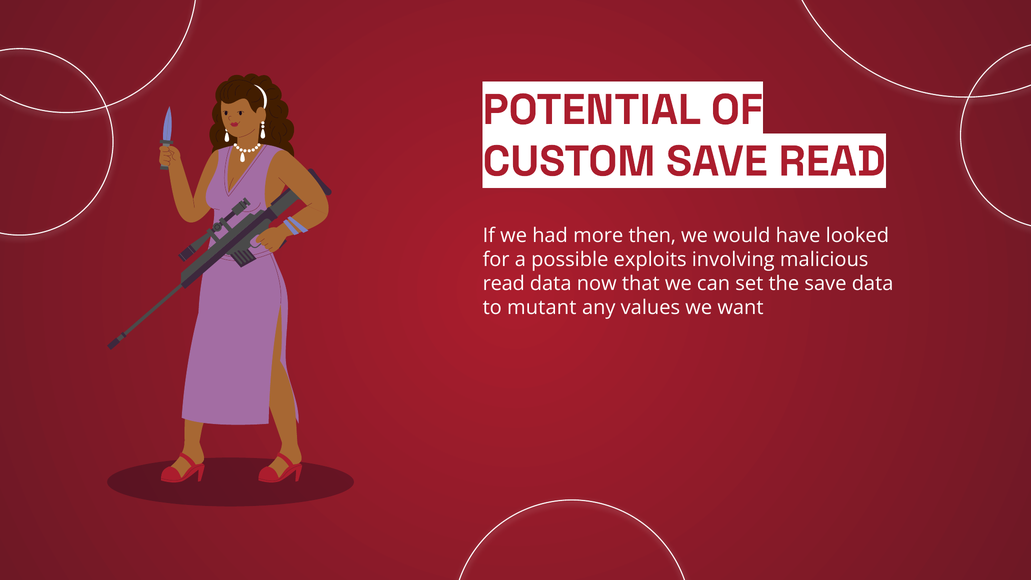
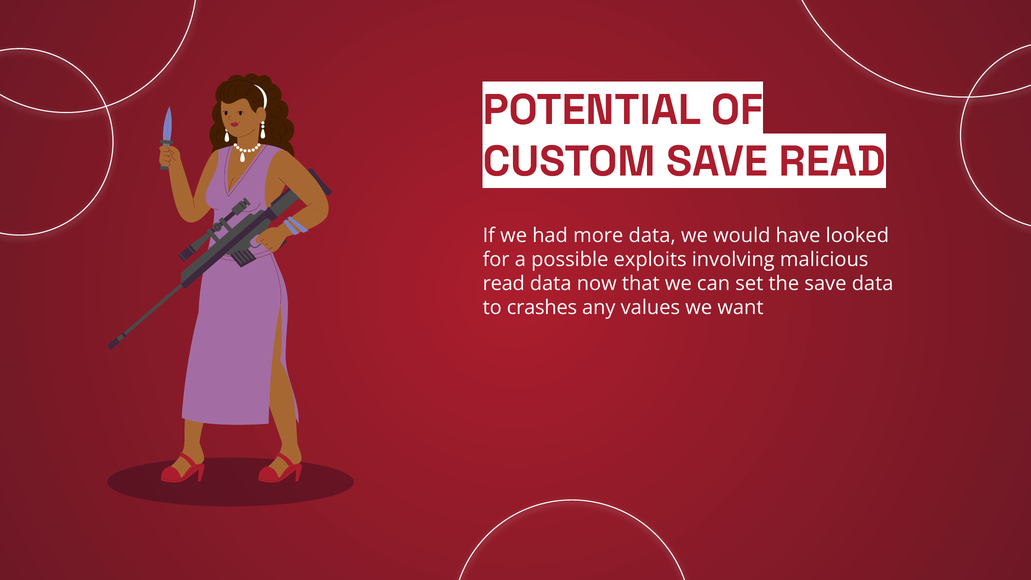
more then: then -> data (652, 235)
mutant: mutant -> crashes (542, 308)
